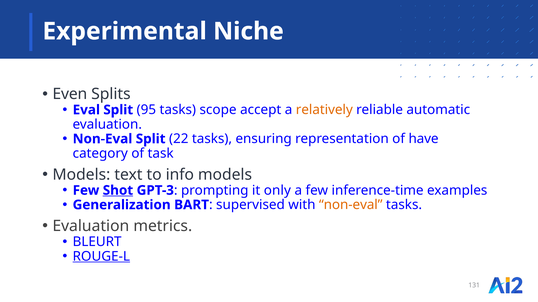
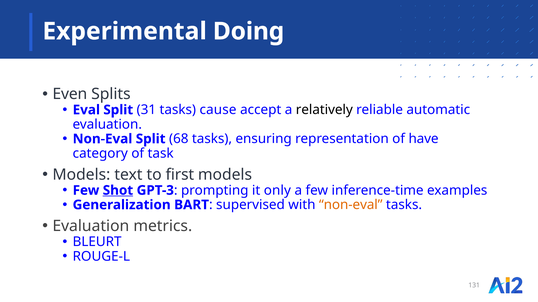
Niche: Niche -> Doing (249, 31)
95: 95 -> 31 (146, 110)
scope: scope -> cause (218, 110)
relatively colour: orange -> black (324, 110)
22: 22 -> 68 (179, 139)
info: info -> first (180, 175)
ROUGE-L underline: present -> none (101, 257)
